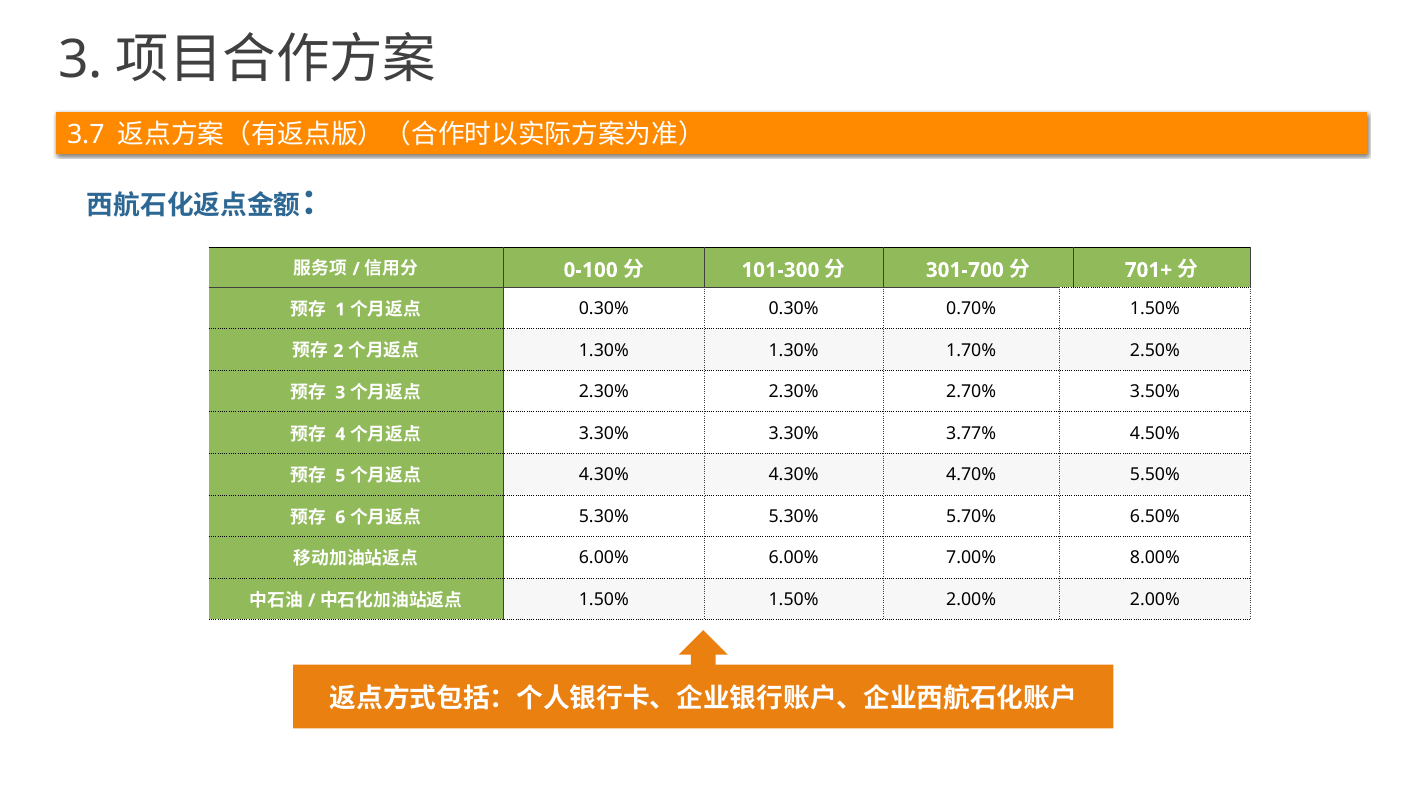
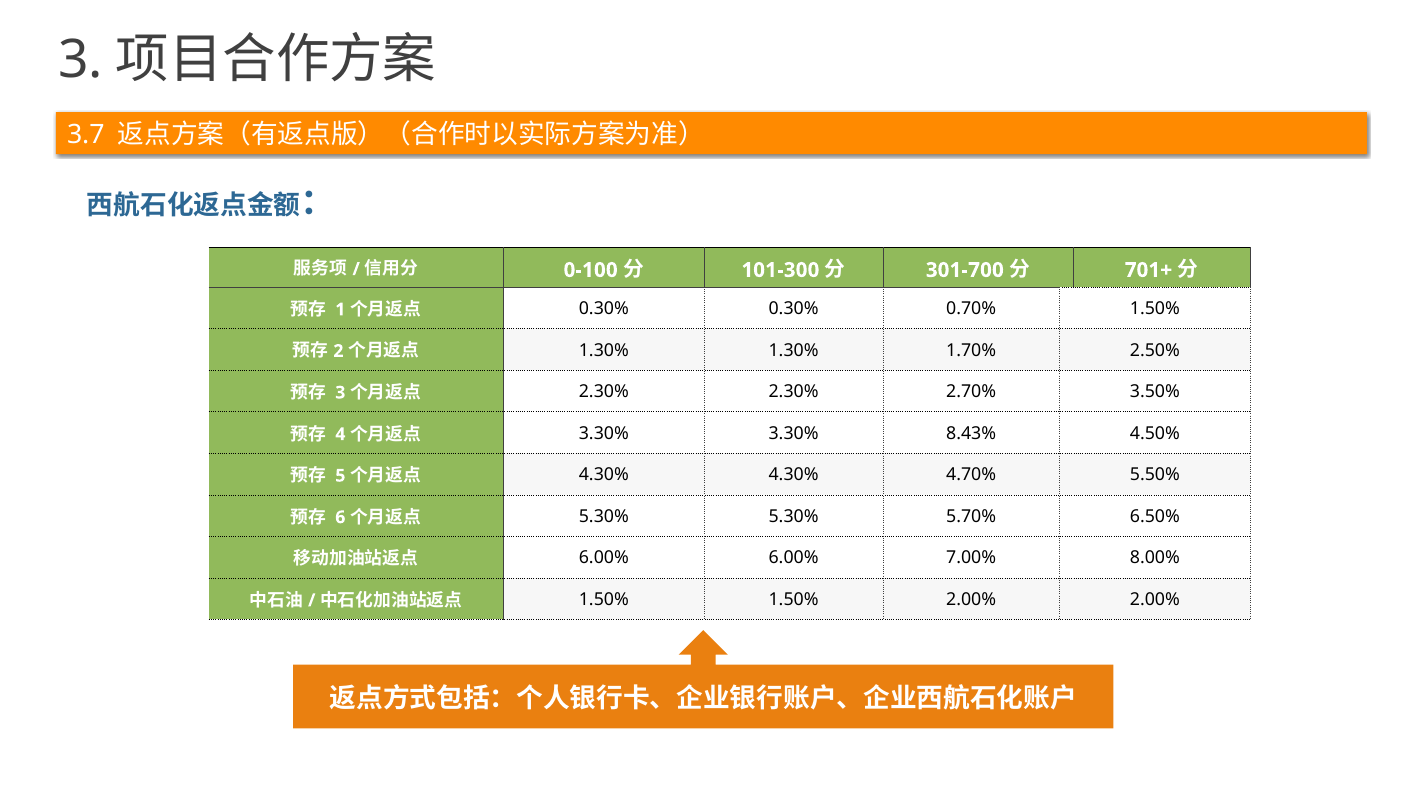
3.77%: 3.77% -> 8.43% (971, 434)
